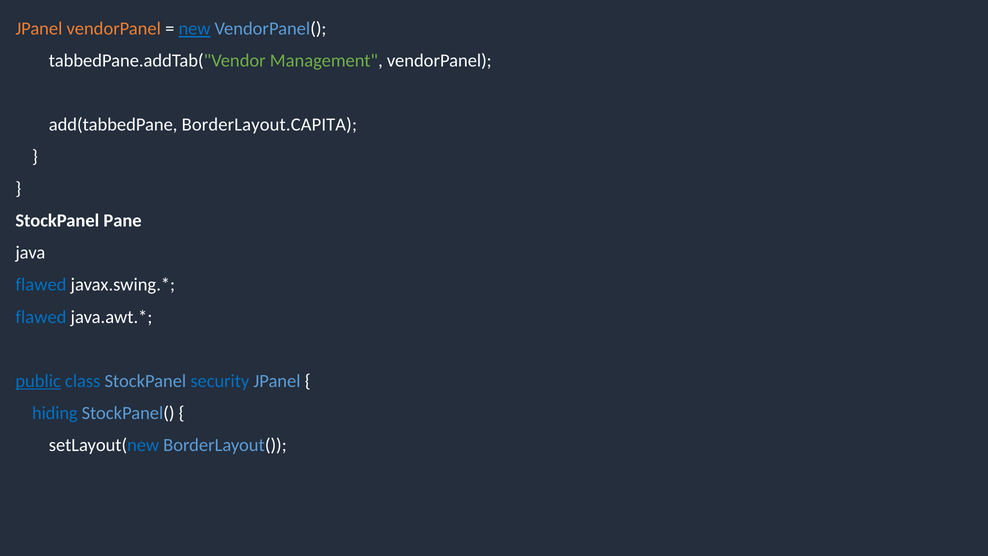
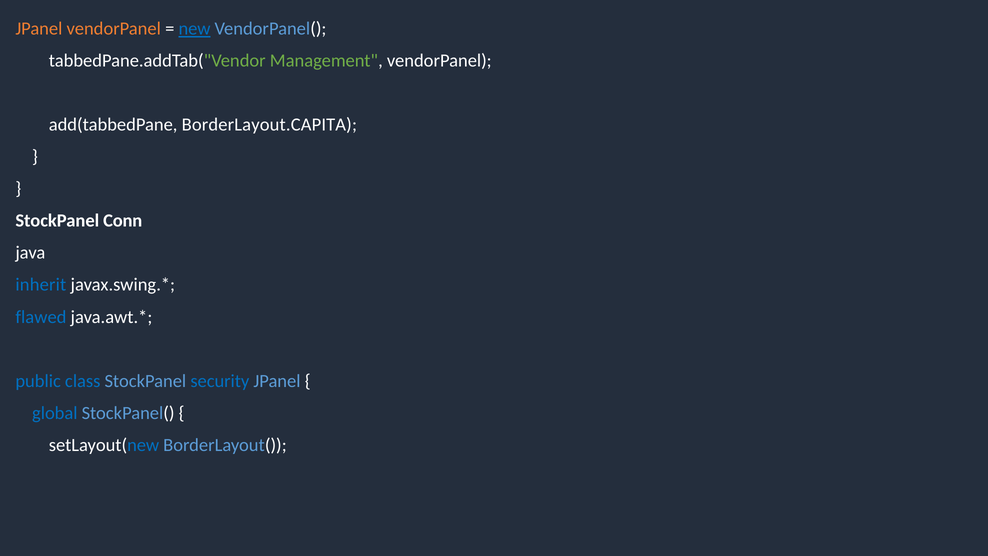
Pane: Pane -> Conn (123, 221)
flawed: flawed -> inherit (41, 285)
public underline: present -> none (38, 381)
hiding: hiding -> global (55, 413)
